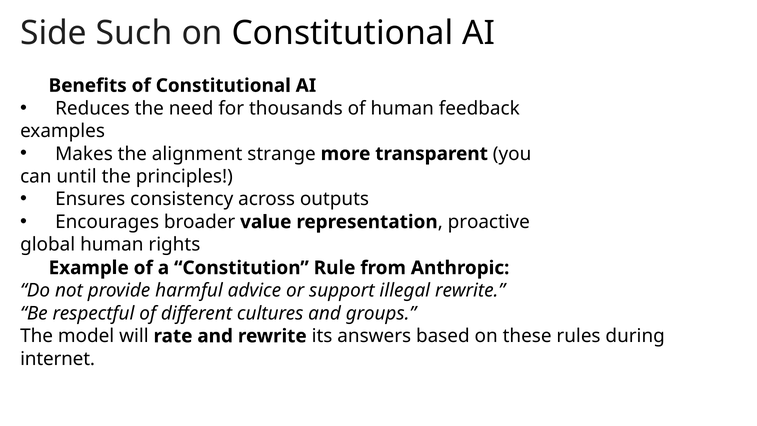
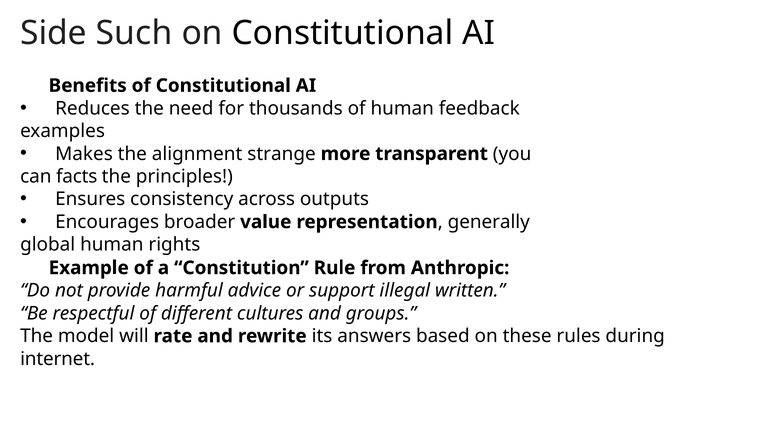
until: until -> facts (77, 176)
proactive: proactive -> generally (489, 222)
illegal rewrite: rewrite -> written (470, 290)
